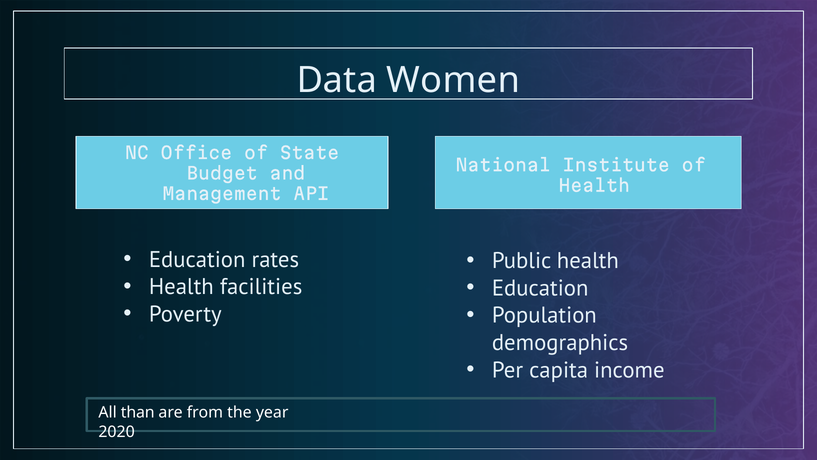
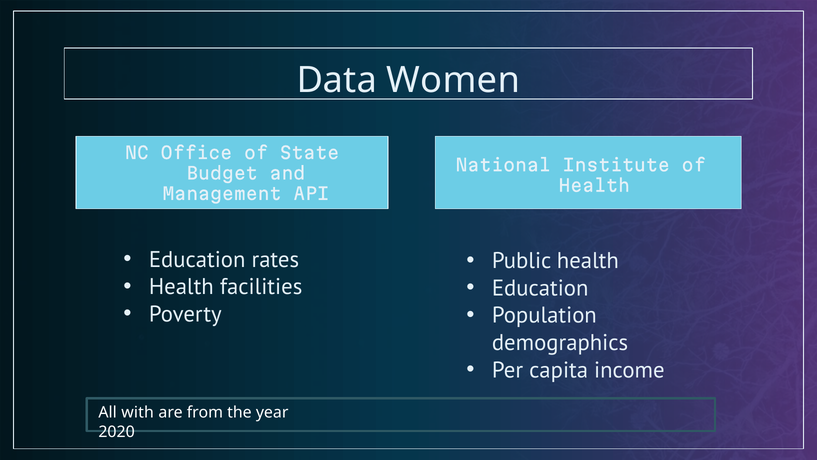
than: than -> with (138, 412)
